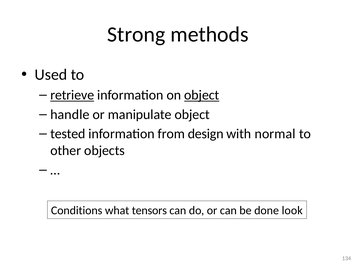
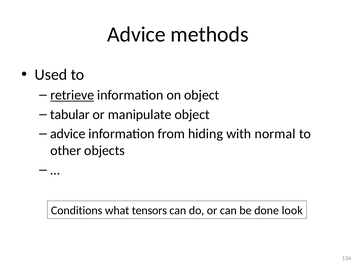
Strong: Strong -> Advice (136, 34)
object underline: present -> none (202, 95)
handle: handle -> tabular (70, 115)
tested: tested -> advice (68, 134)
design: design -> hiding (206, 134)
